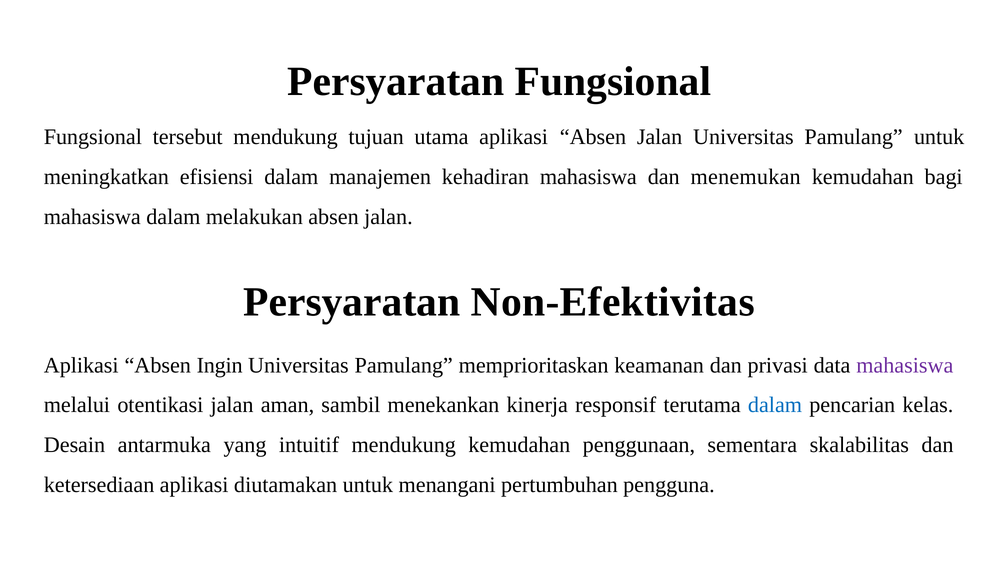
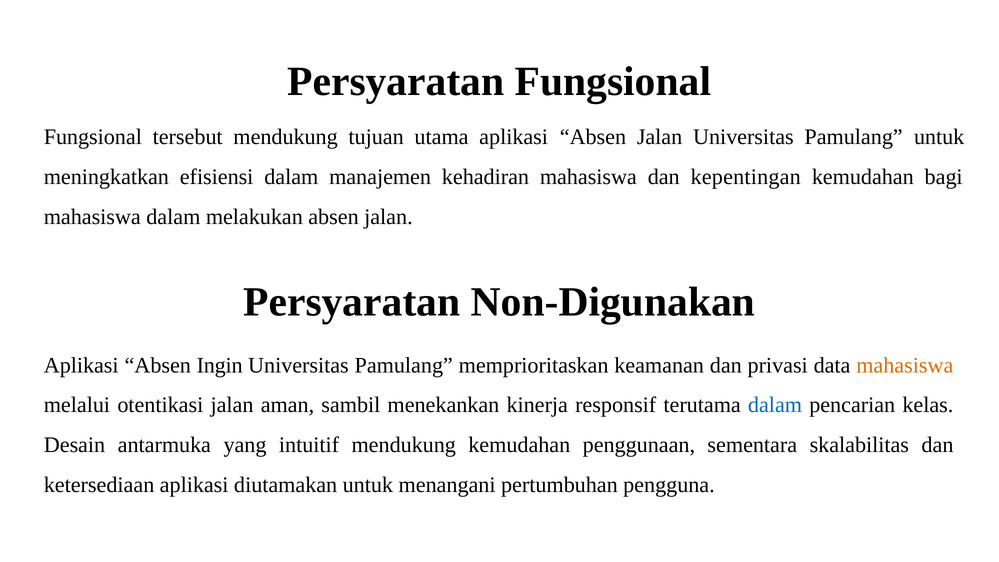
menemukan: menemukan -> kepentingan (746, 177)
Non-Efektivitas: Non-Efektivitas -> Non-Digunakan (613, 302)
mahasiswa colour: purple -> orange (905, 365)
